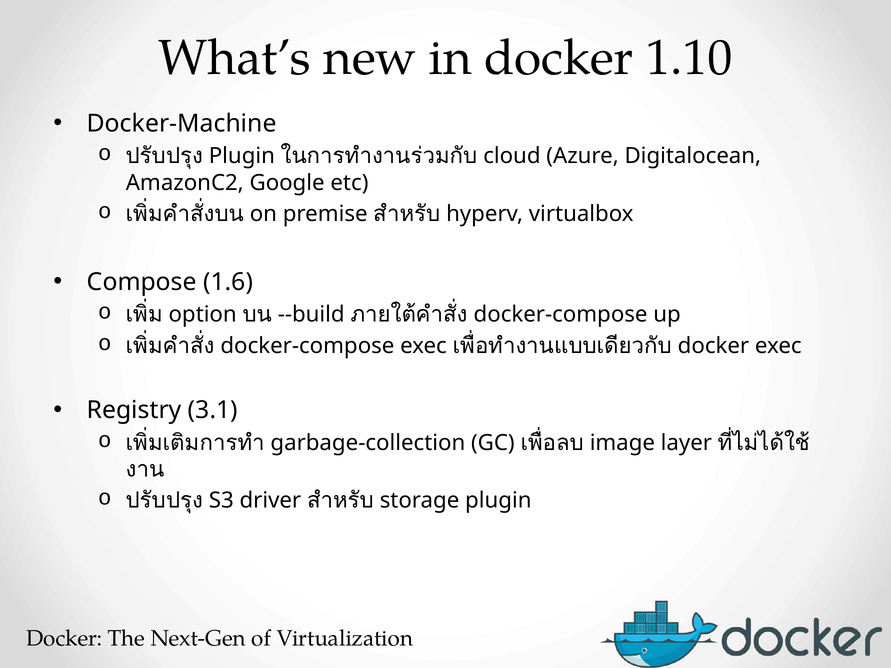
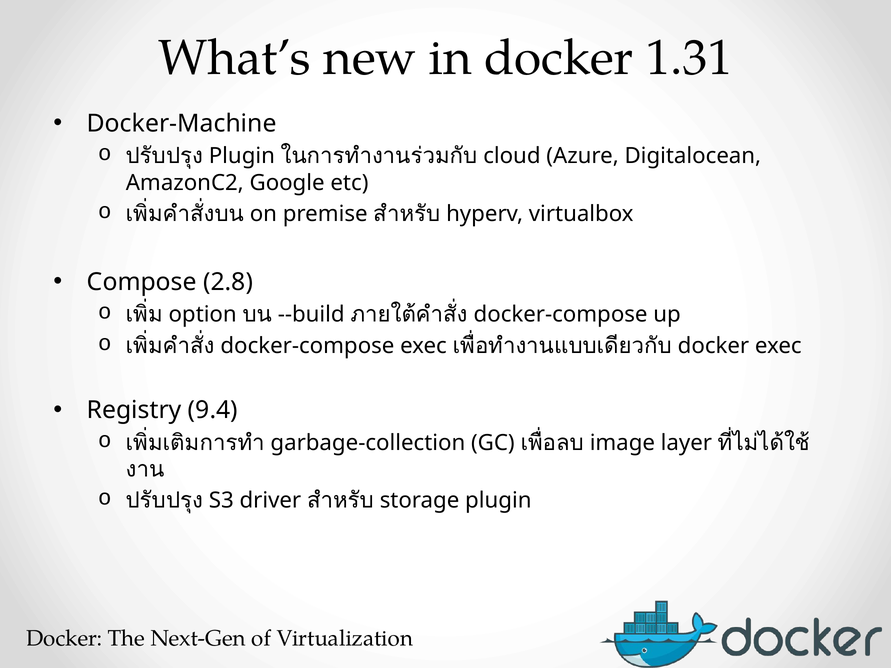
1.10: 1.10 -> 1.31 (689, 58)
1.6: 1.6 -> 2.8 (228, 282)
3.1: 3.1 -> 9.4 (213, 410)
